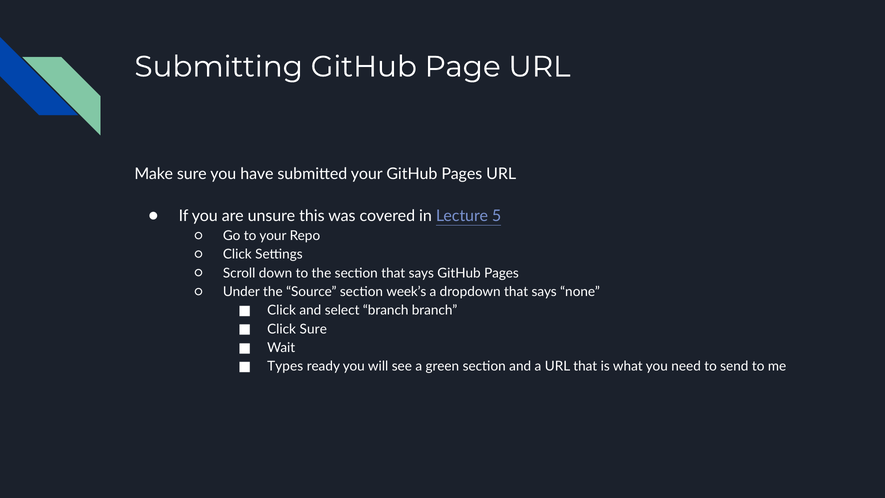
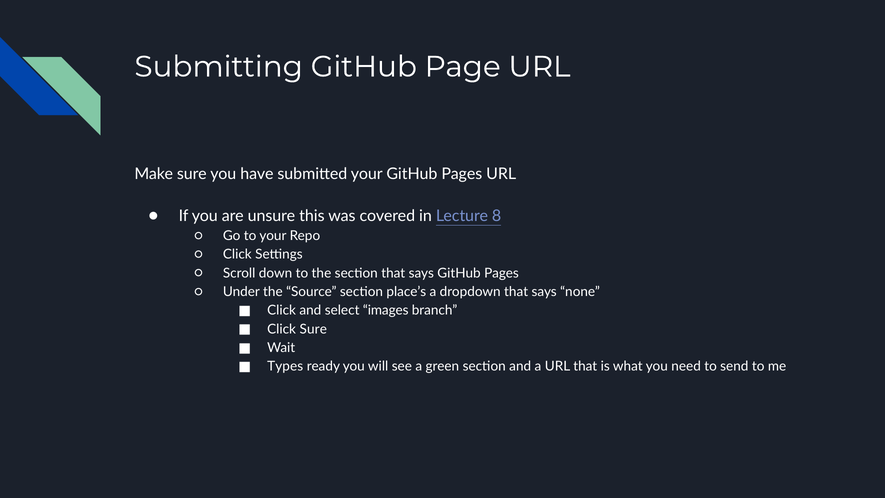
5: 5 -> 8 (497, 216)
week’s: week’s -> place’s (406, 292)
select branch: branch -> images (386, 310)
